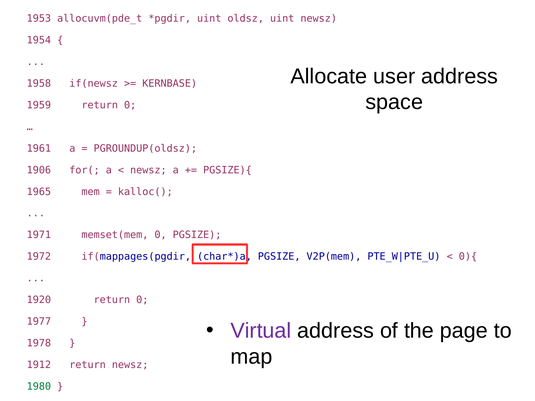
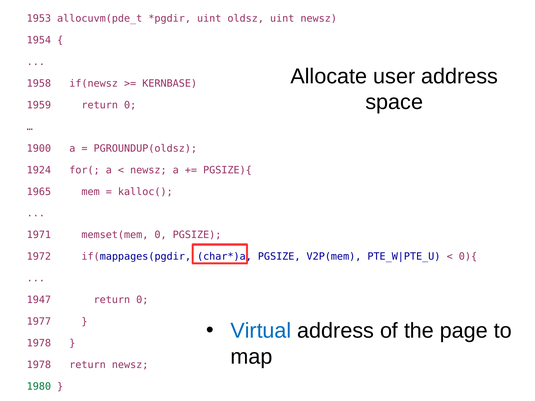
1961: 1961 -> 1900 (39, 148)
1906: 1906 -> 1924 (39, 170)
1920: 1920 -> 1947 (39, 300)
Virtual colour: purple -> blue (261, 331)
1912: 1912 -> 1978 (39, 365)
